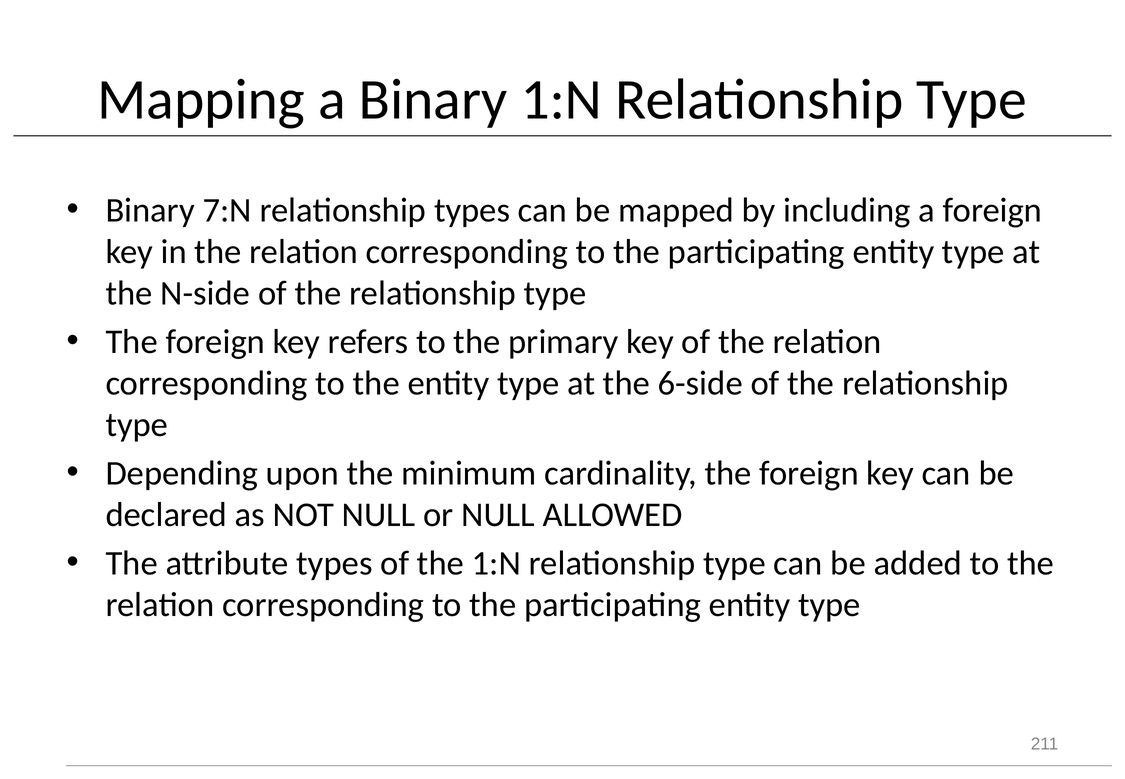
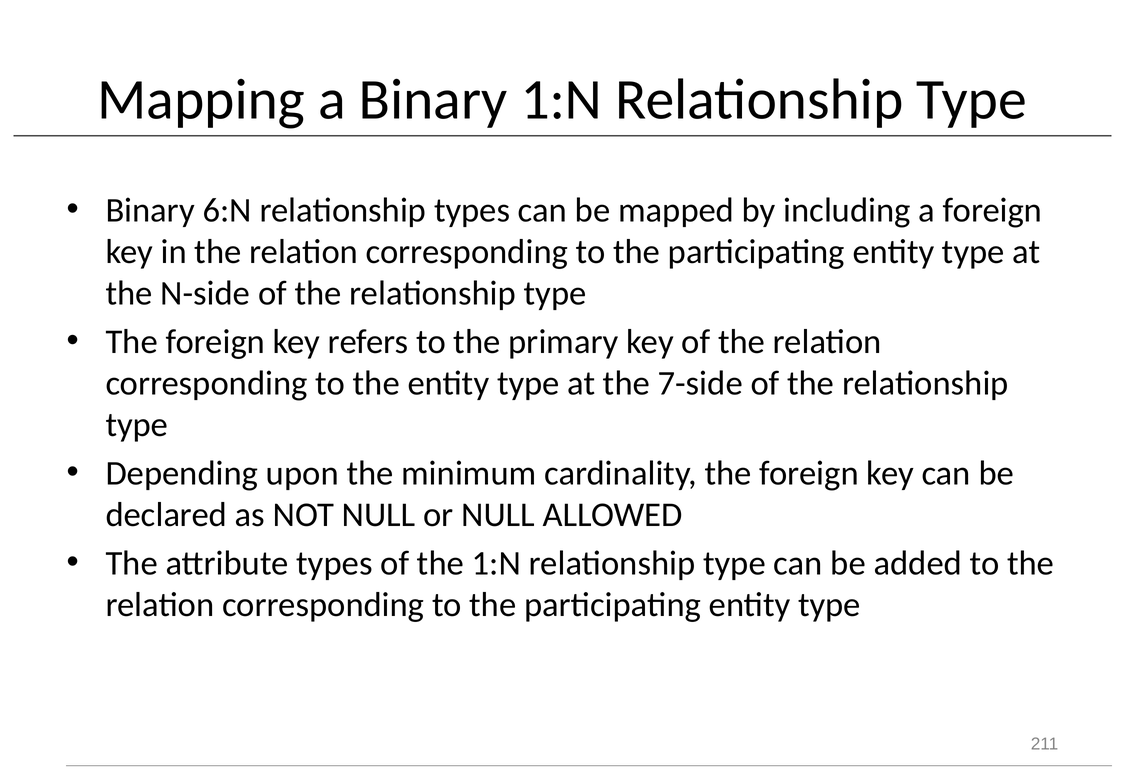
7:N: 7:N -> 6:N (227, 210)
6-side: 6-side -> 7-side (700, 383)
